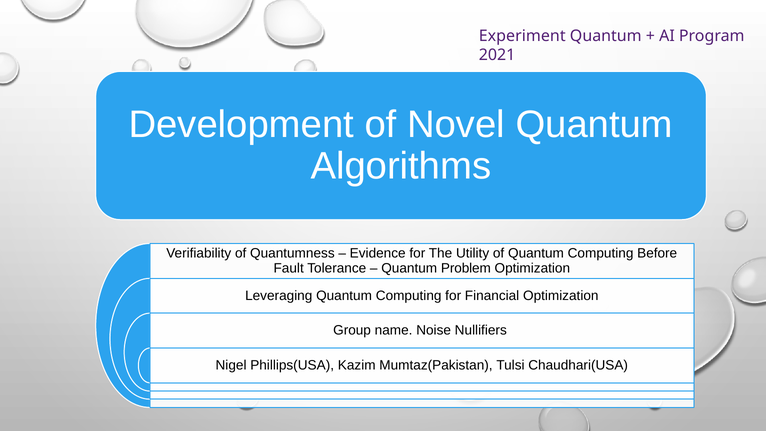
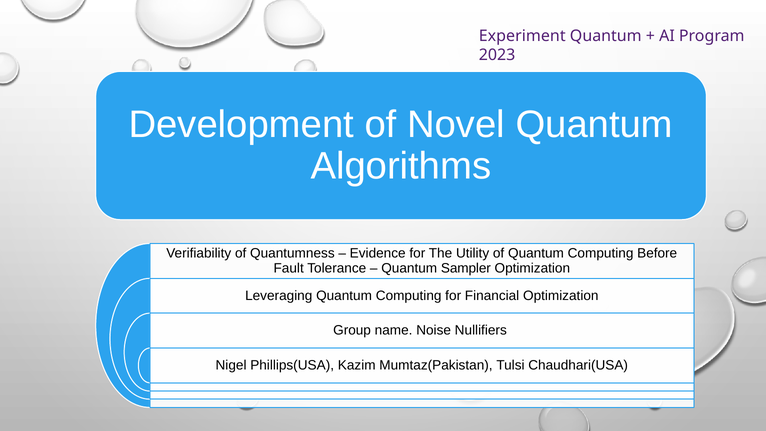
2021: 2021 -> 2023 (497, 55)
Problem: Problem -> Sampler (466, 268)
